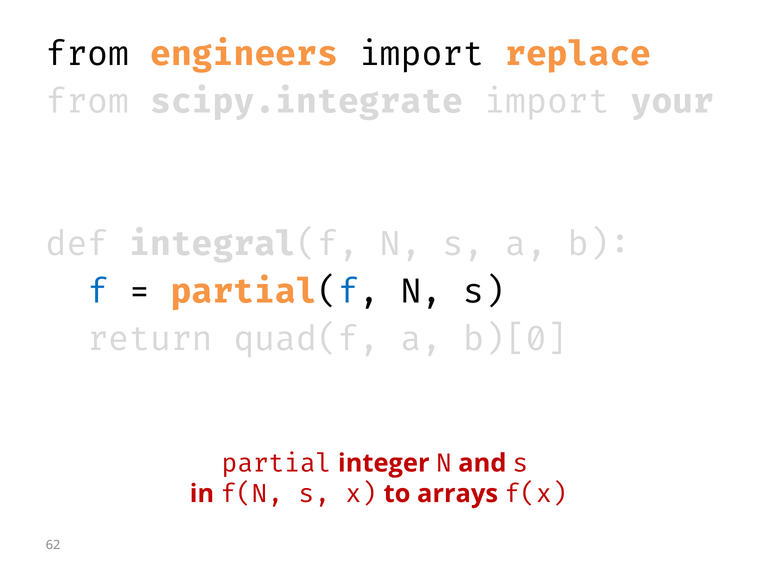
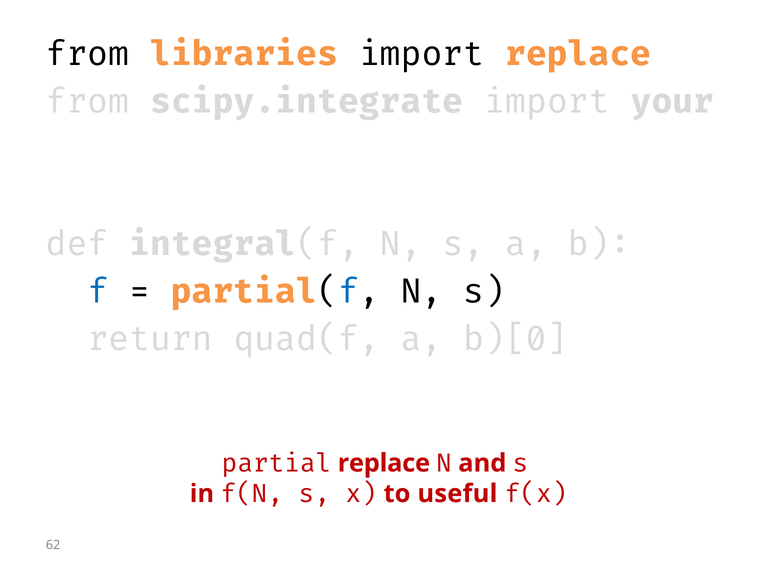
engineers: engineers -> libraries (244, 54)
partial integer: integer -> replace (384, 463)
arrays: arrays -> useful (457, 494)
